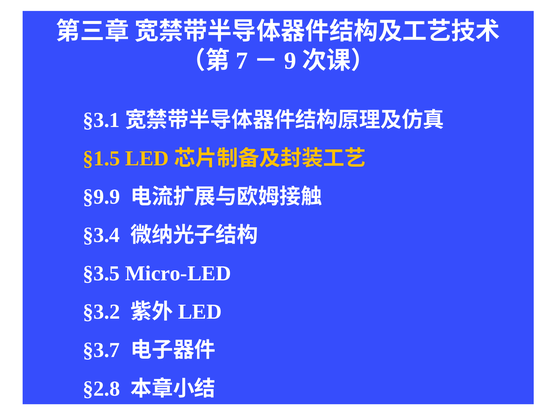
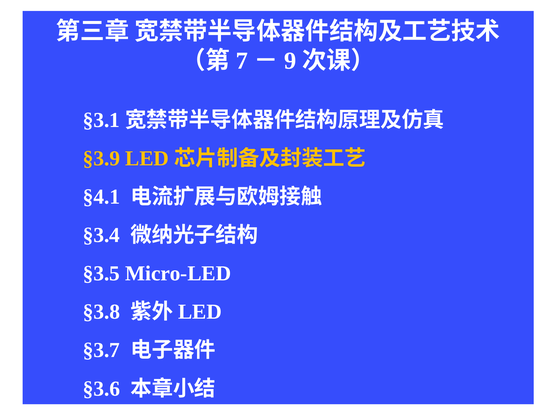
§1.5: §1.5 -> §3.9 (101, 158)
§9.9: §9.9 -> §4.1 (101, 197)
§3.2: §3.2 -> §3.8 (101, 312)
§2.8: §2.8 -> §3.6 (101, 389)
